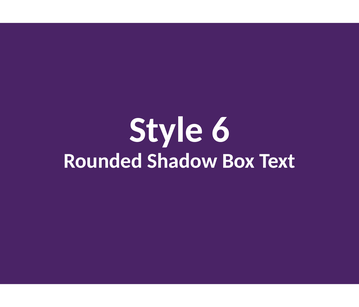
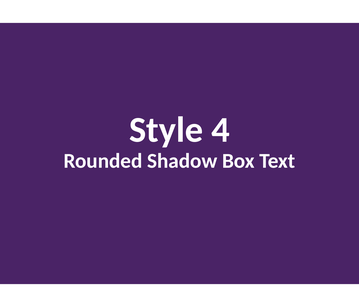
6: 6 -> 4 (221, 130)
